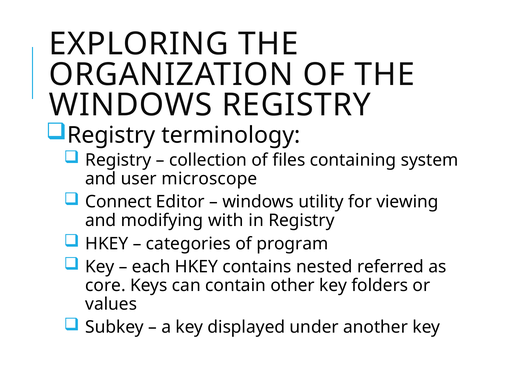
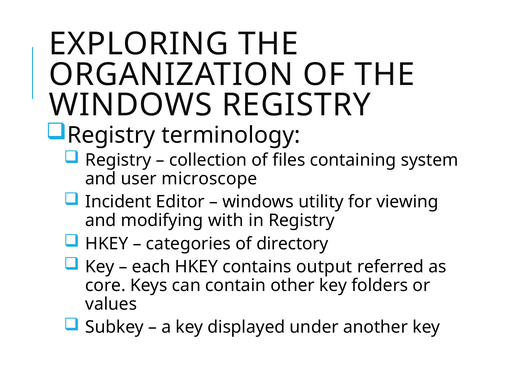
Connect: Connect -> Incident (118, 202)
program: program -> directory (292, 244)
nested: nested -> output (324, 267)
